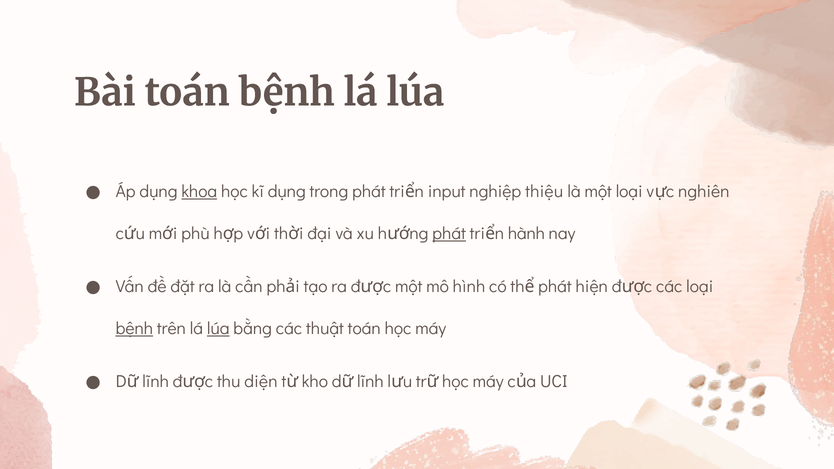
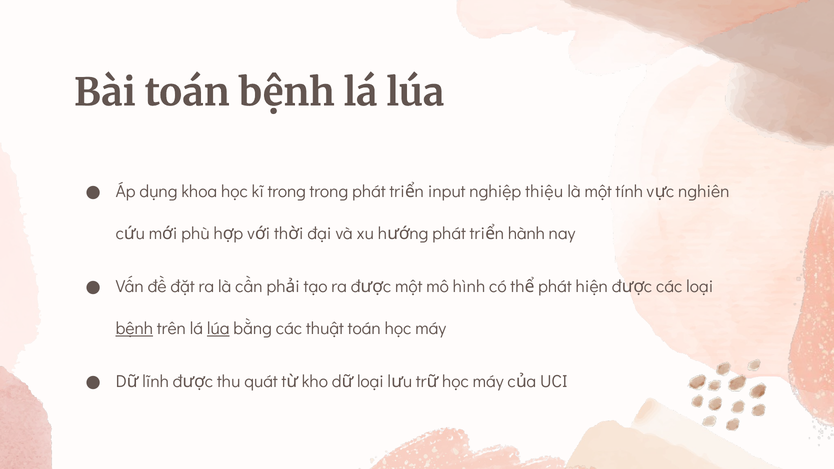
khoa underline: present -> none (199, 192)
kĩ dụng: dụng -> trong (287, 192)
một loại: loại -> tính (629, 192)
phát underline: present -> none (449, 234)
diện: diện -> quát (261, 382)
lĩnh: lĩnh -> loại (370, 382)
